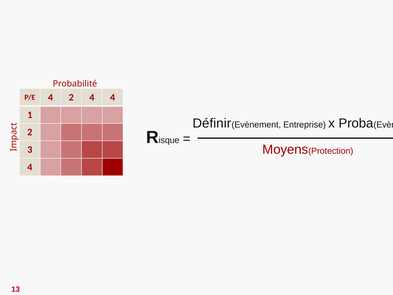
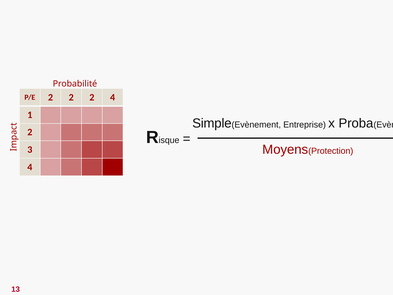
P/E 4: 4 -> 2 (50, 97)
4: 4 -> 2 (92, 97)
Définir: Définir -> Simple (212, 123)
